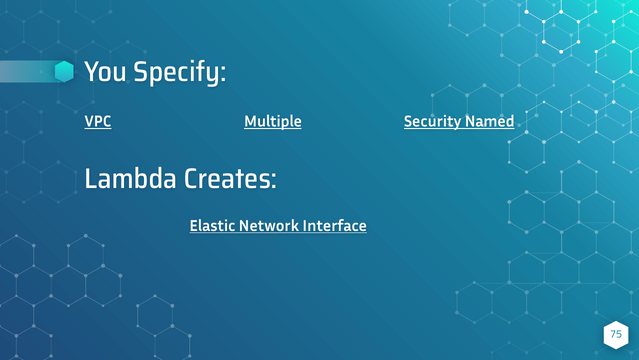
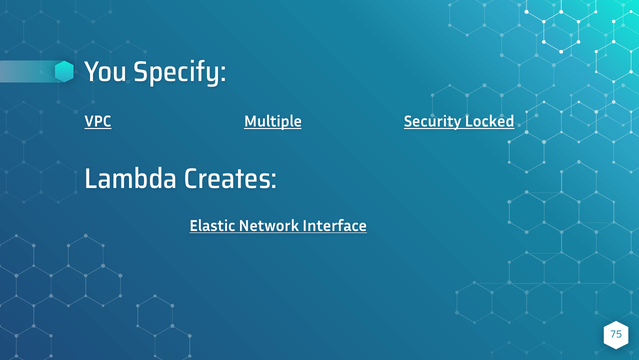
Named: Named -> Locked (490, 121)
